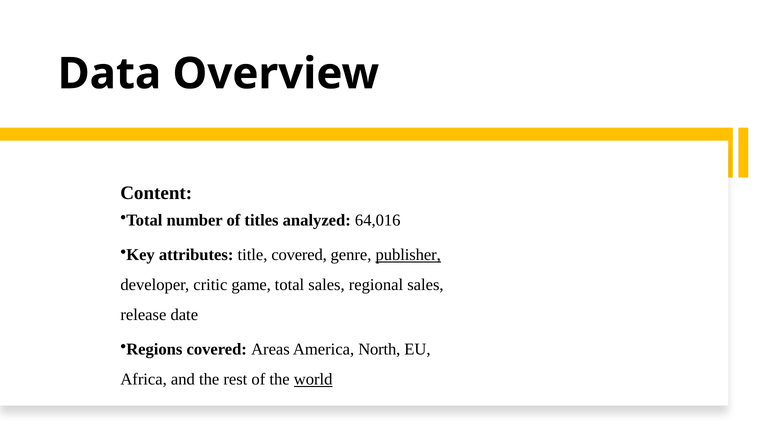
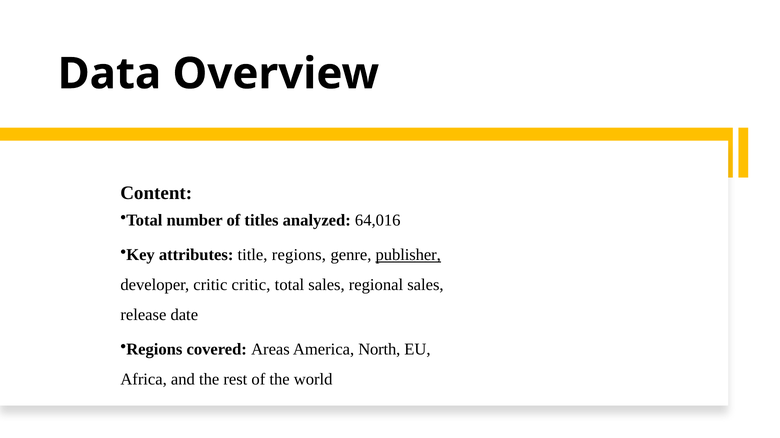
title covered: covered -> regions (299, 255)
critic game: game -> critic (251, 285)
world underline: present -> none (313, 380)
